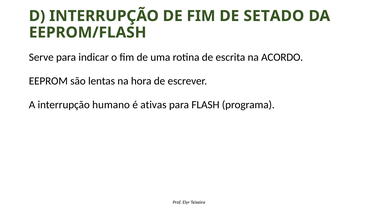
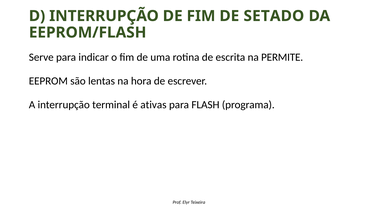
ACORDO: ACORDO -> PERMITE (282, 57)
humano: humano -> terminal (111, 105)
